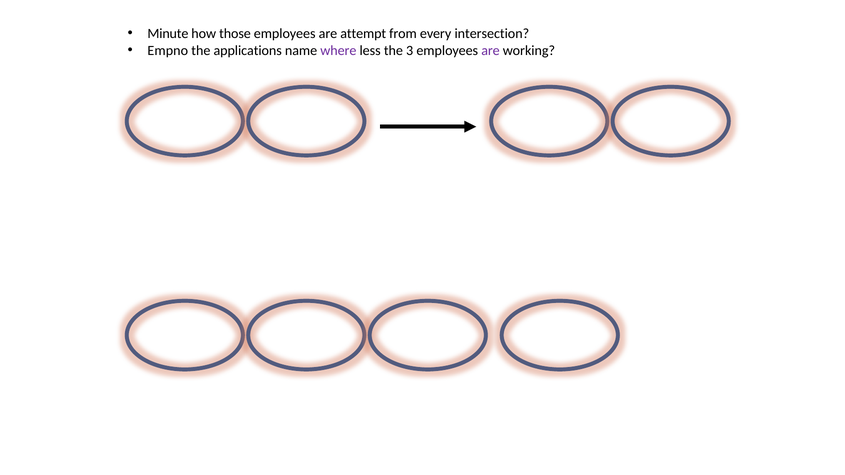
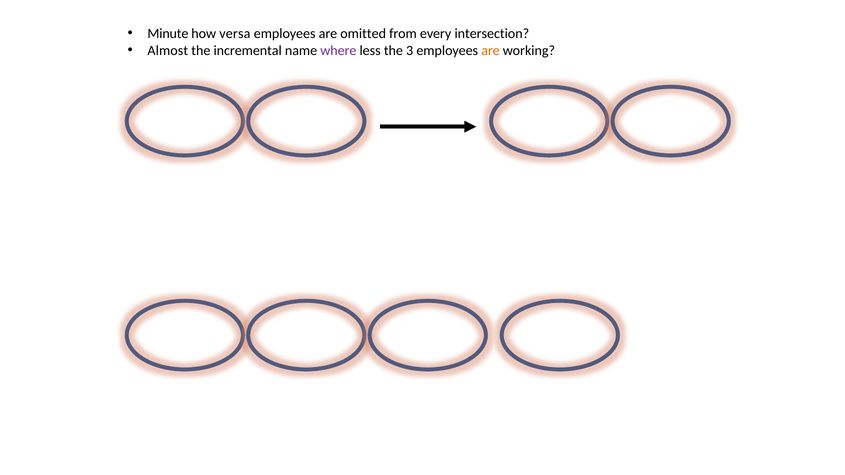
those: those -> versa (235, 34)
attempt: attempt -> omitted (363, 34)
Empno: Empno -> Almost (168, 51)
applications: applications -> incremental (248, 51)
are colour: purple -> orange (491, 51)
